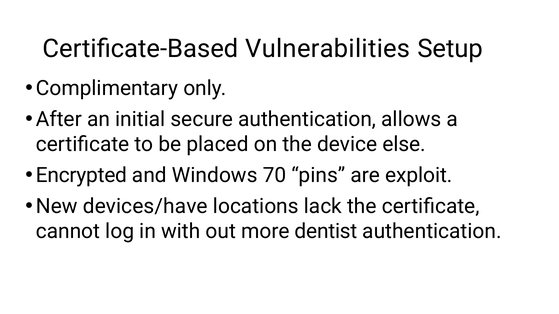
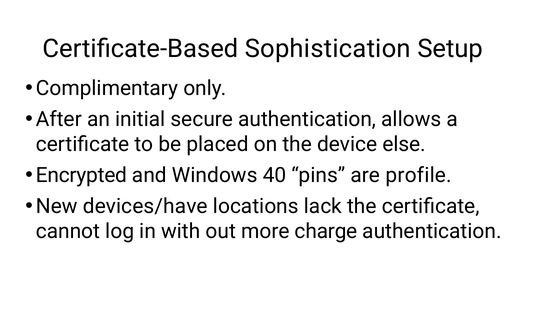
Vulnerabilities: Vulnerabilities -> Sophistication (328, 49)
70: 70 -> 40 (274, 176)
exploit: exploit -> profile (419, 176)
dentist: dentist -> charge (326, 232)
